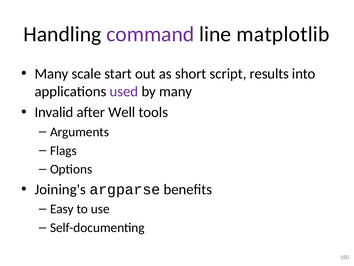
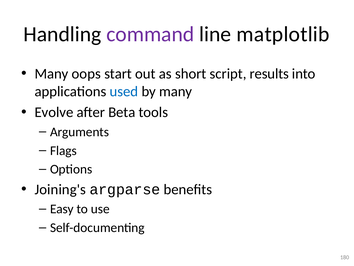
scale: scale -> oops (86, 74)
used colour: purple -> blue (124, 91)
Invalid: Invalid -> Evolve (54, 112)
Well: Well -> Beta (122, 112)
